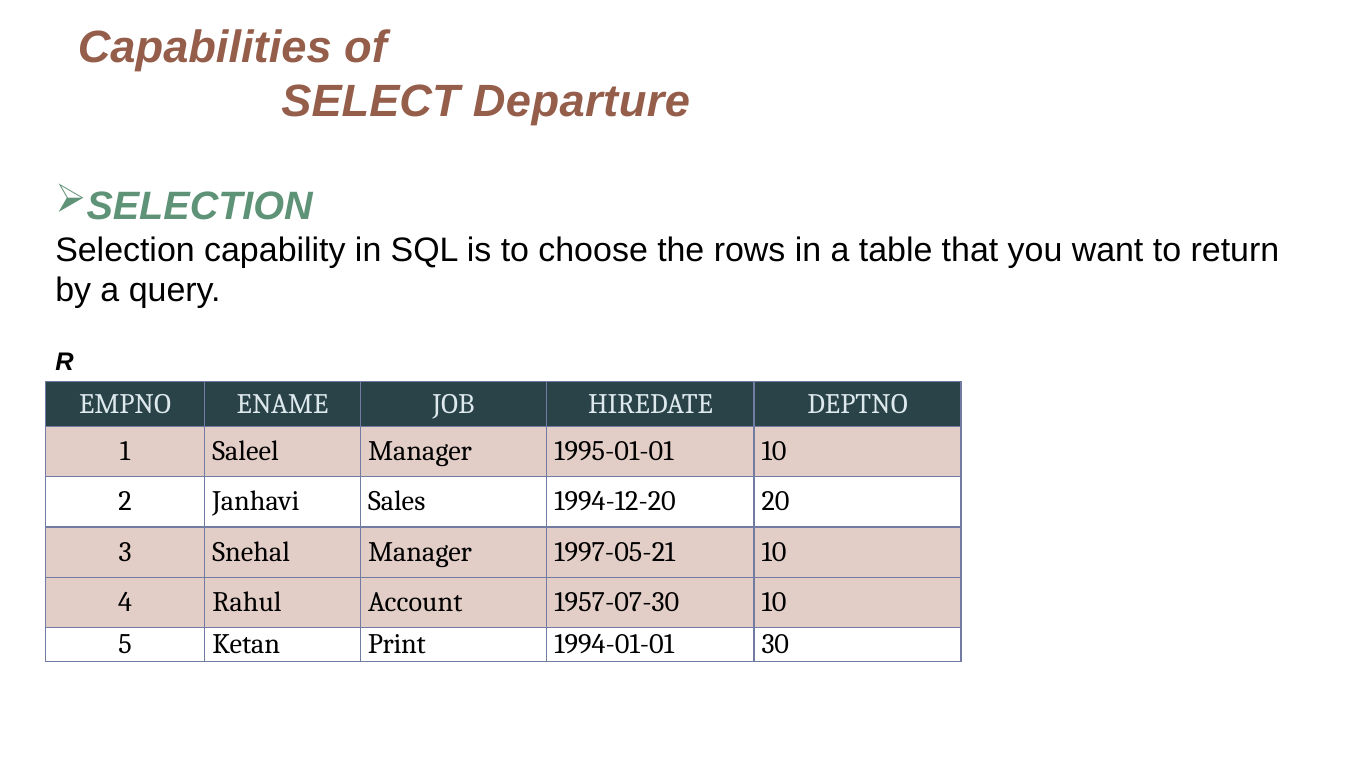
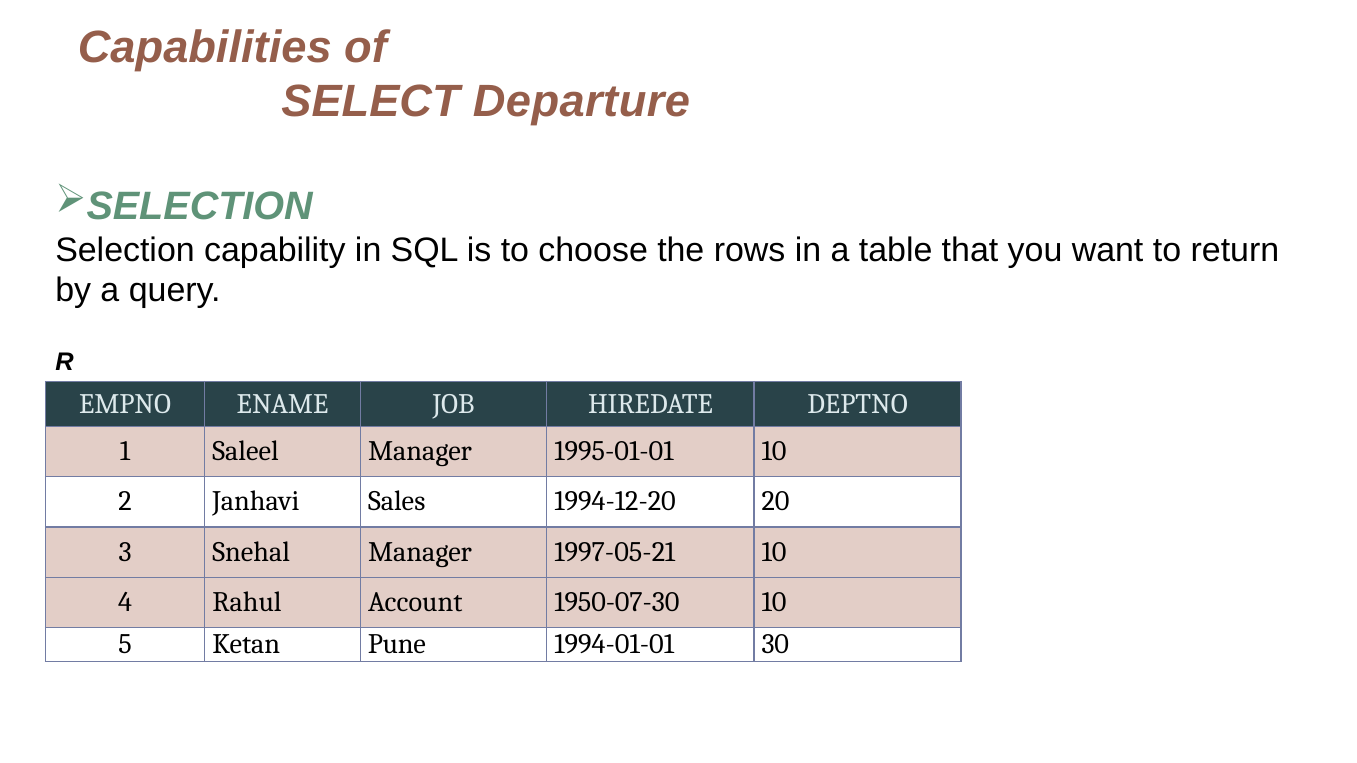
1957-07-30: 1957-07-30 -> 1950-07-30 (617, 603)
Print: Print -> Pune (397, 645)
